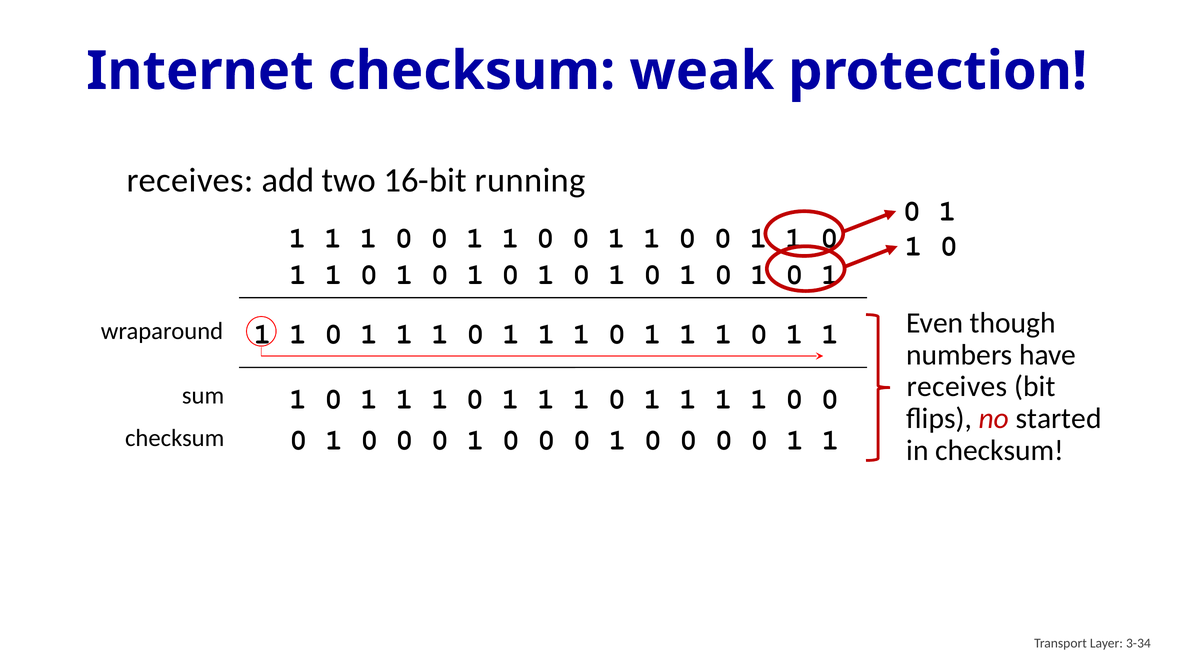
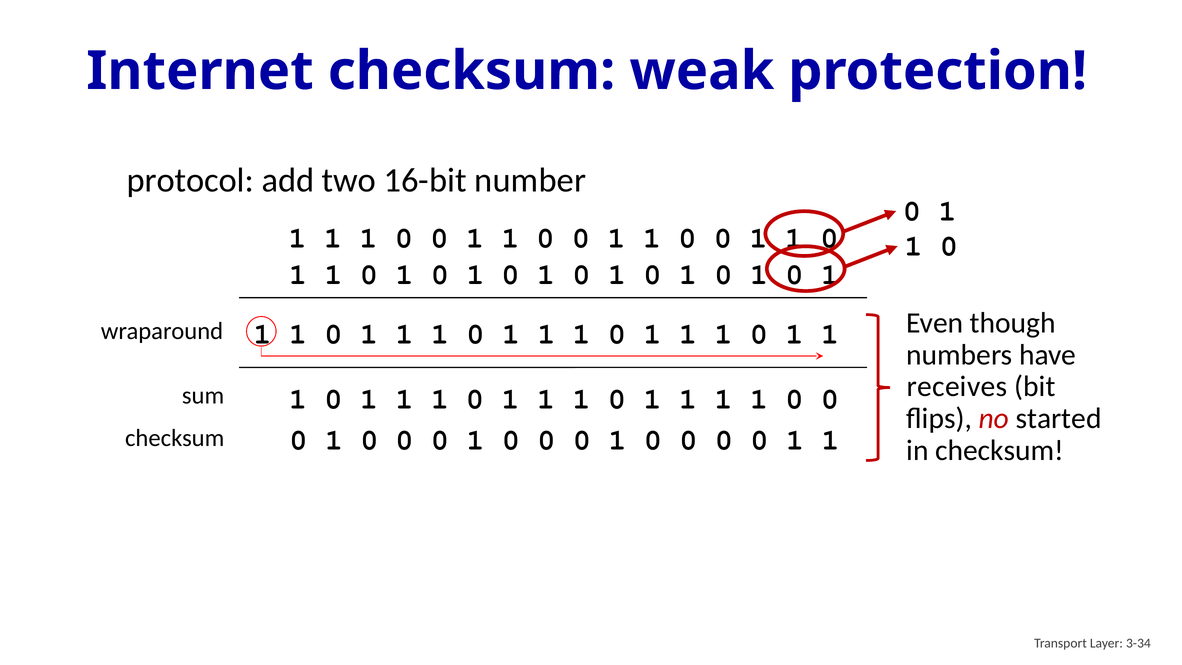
receives: receives -> protocol (190, 181)
running: running -> number (530, 181)
